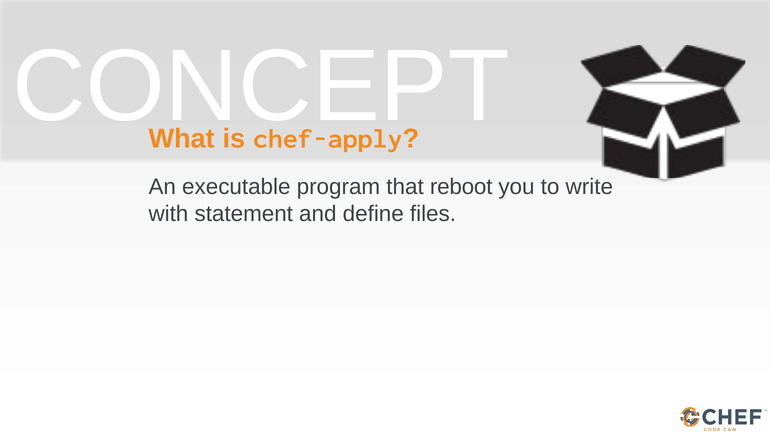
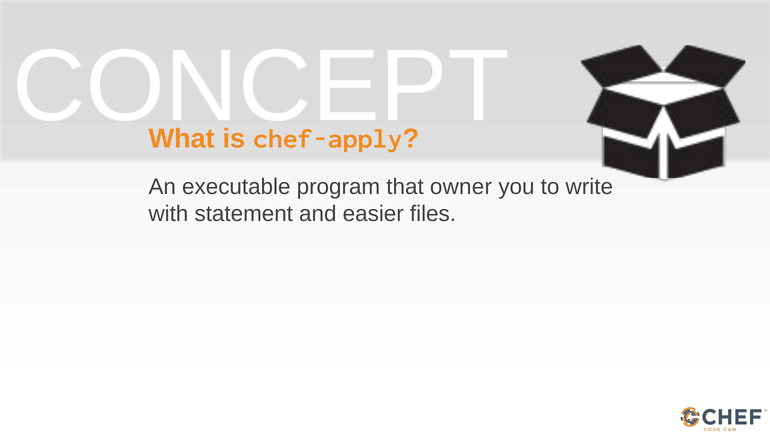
reboot: reboot -> owner (461, 187)
define: define -> easier (373, 214)
